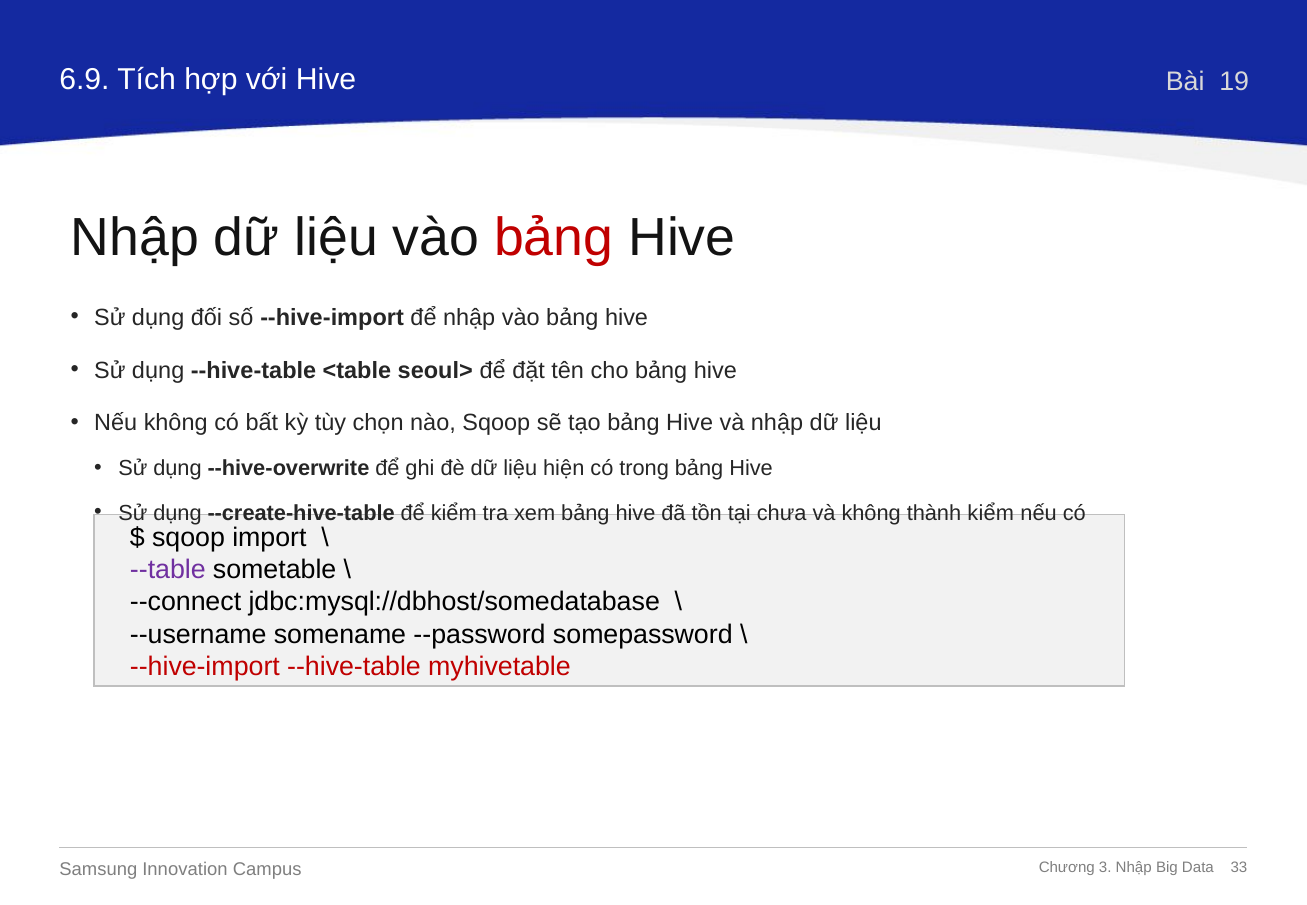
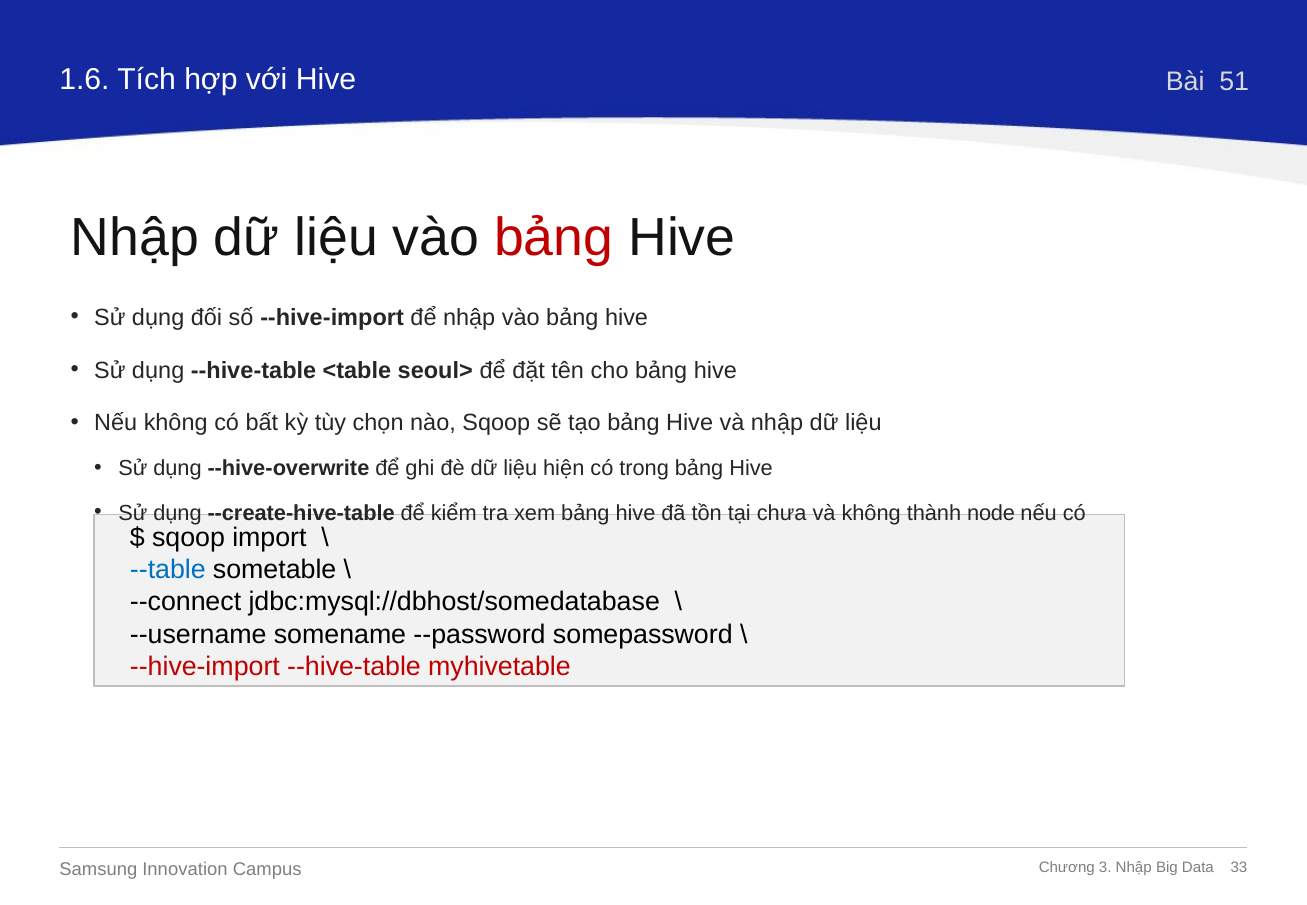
6.9: 6.9 -> 1.6 (84, 79)
19: 19 -> 51 (1234, 82)
thành kiểm: kiểm -> node (991, 513)
--table colour: purple -> blue (168, 570)
